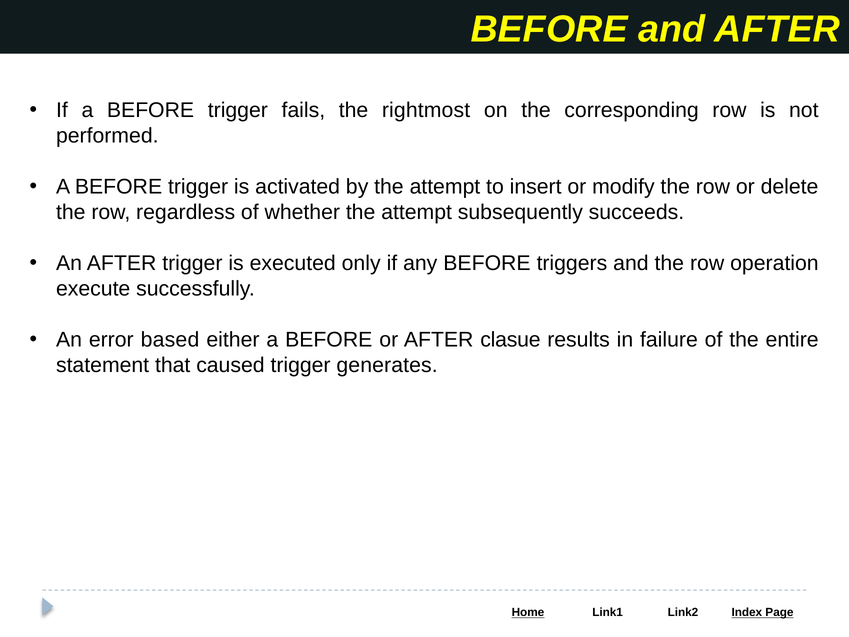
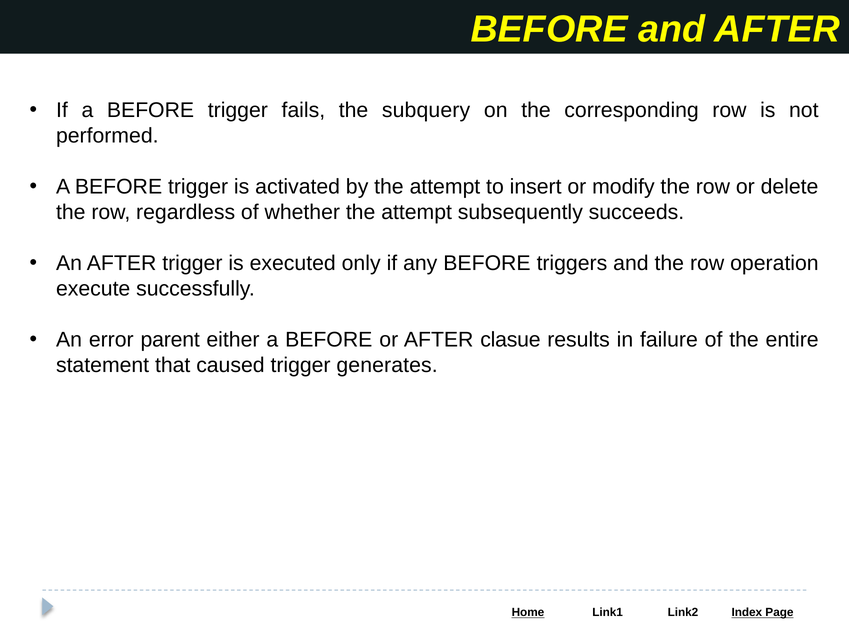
rightmost: rightmost -> subquery (426, 110)
based: based -> parent (170, 340)
